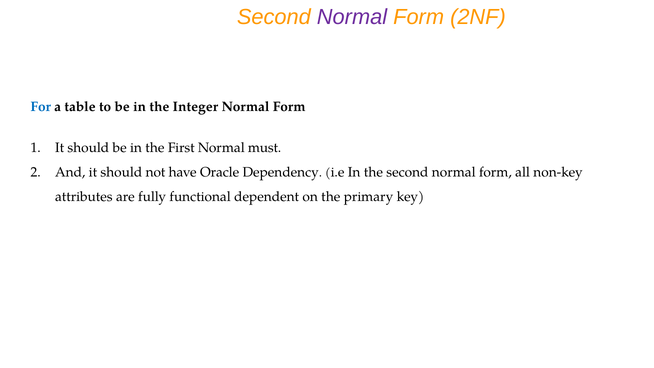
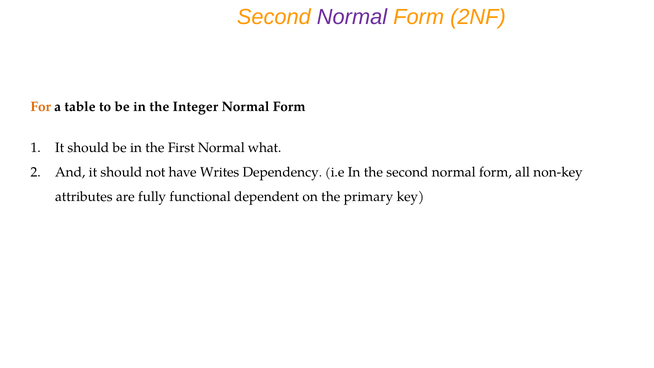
For colour: blue -> orange (41, 107)
must: must -> what (265, 148)
Oracle: Oracle -> Writes (220, 172)
